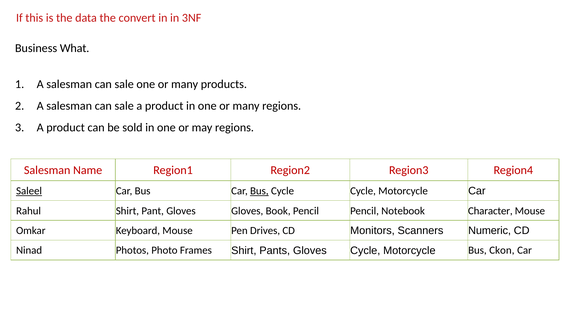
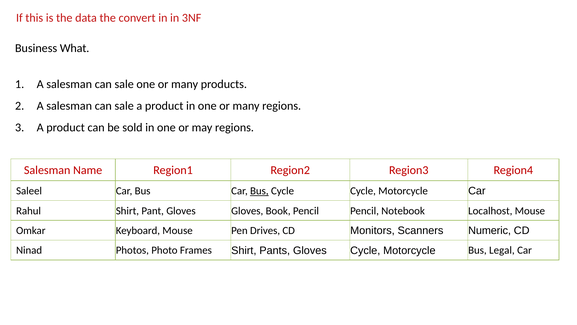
Saleel underline: present -> none (29, 191)
Character: Character -> Localhost (490, 211)
Ckon: Ckon -> Legal (502, 250)
